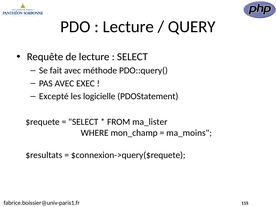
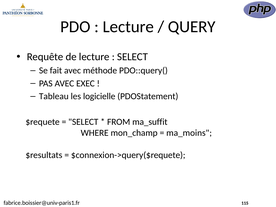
Excepté: Excepté -> Tableau (54, 96)
ma_lister: ma_lister -> ma_suffit (150, 122)
